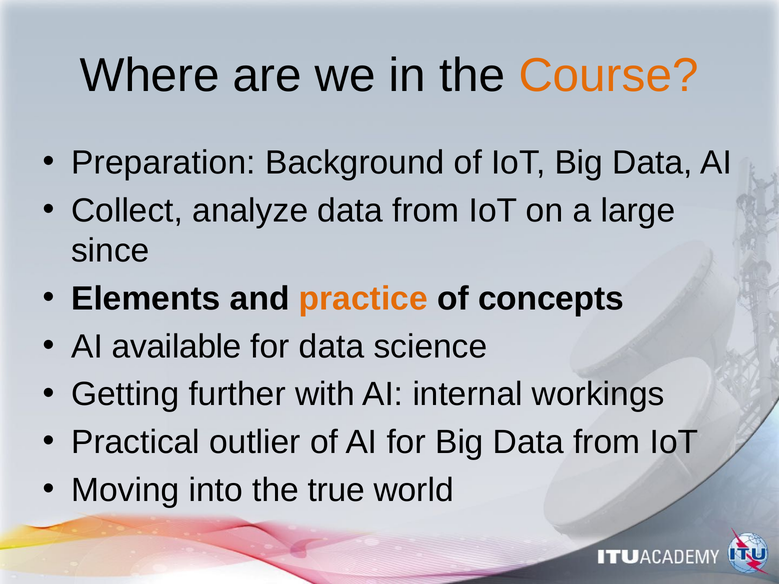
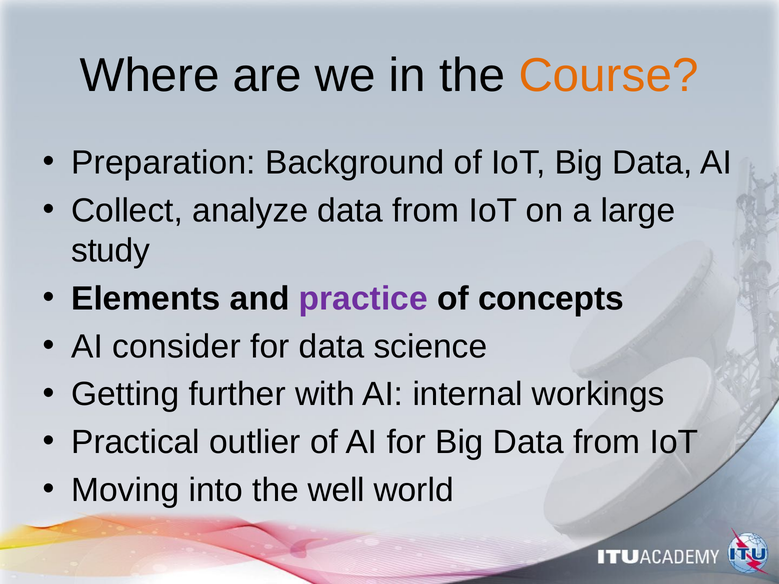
since: since -> study (111, 251)
practice colour: orange -> purple (363, 299)
available: available -> consider (176, 347)
true: true -> well (336, 490)
